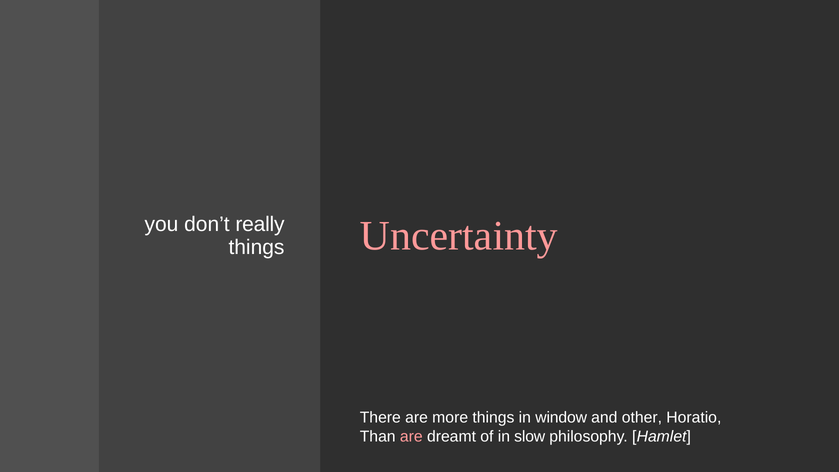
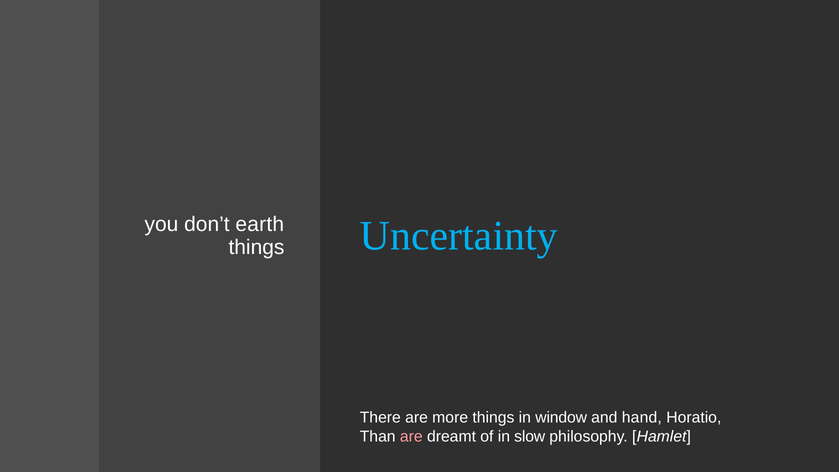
really: really -> earth (260, 225)
Uncertainty colour: pink -> light blue (459, 236)
other: other -> hand (642, 417)
